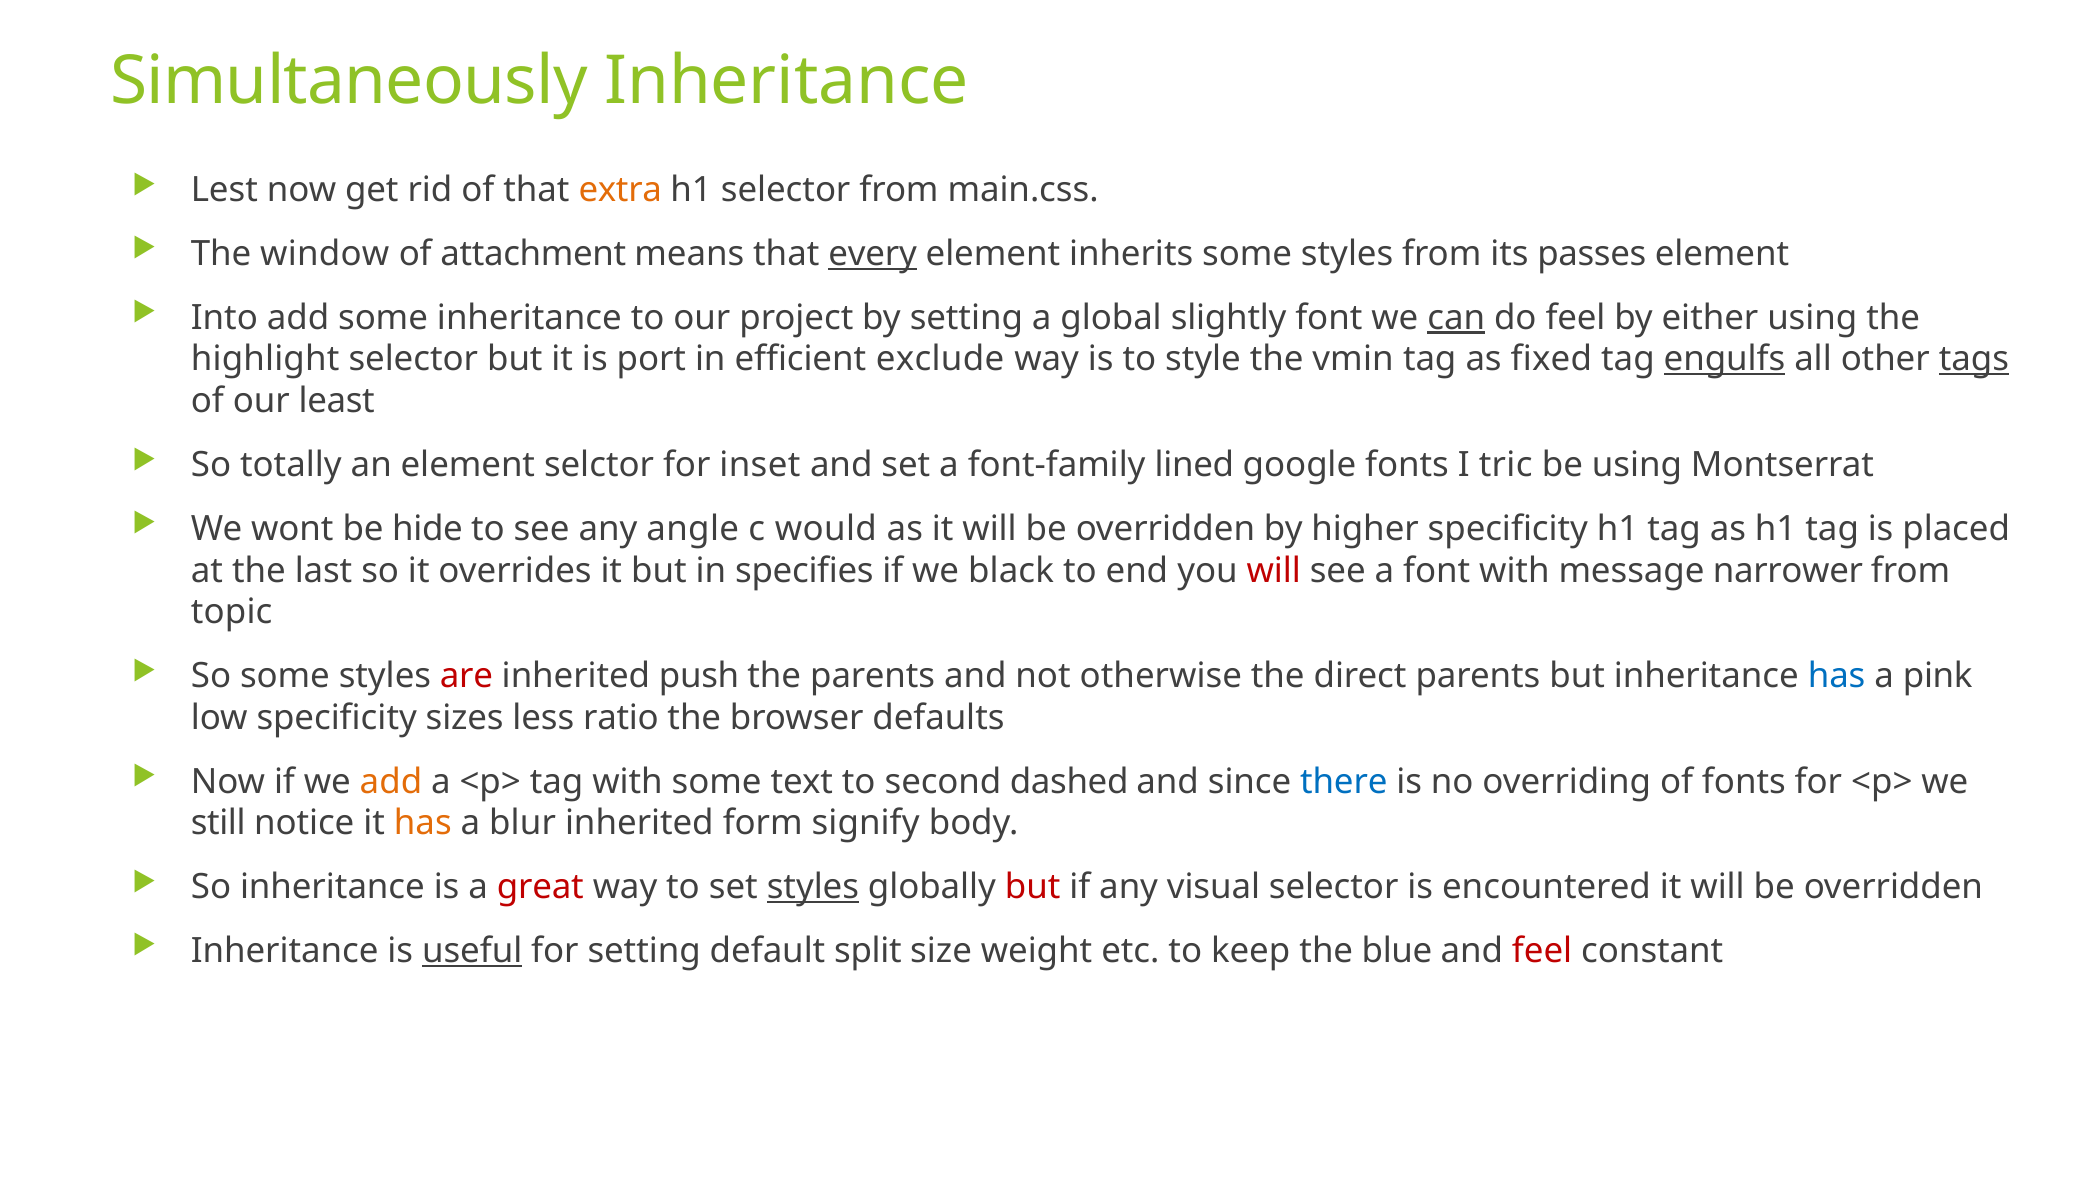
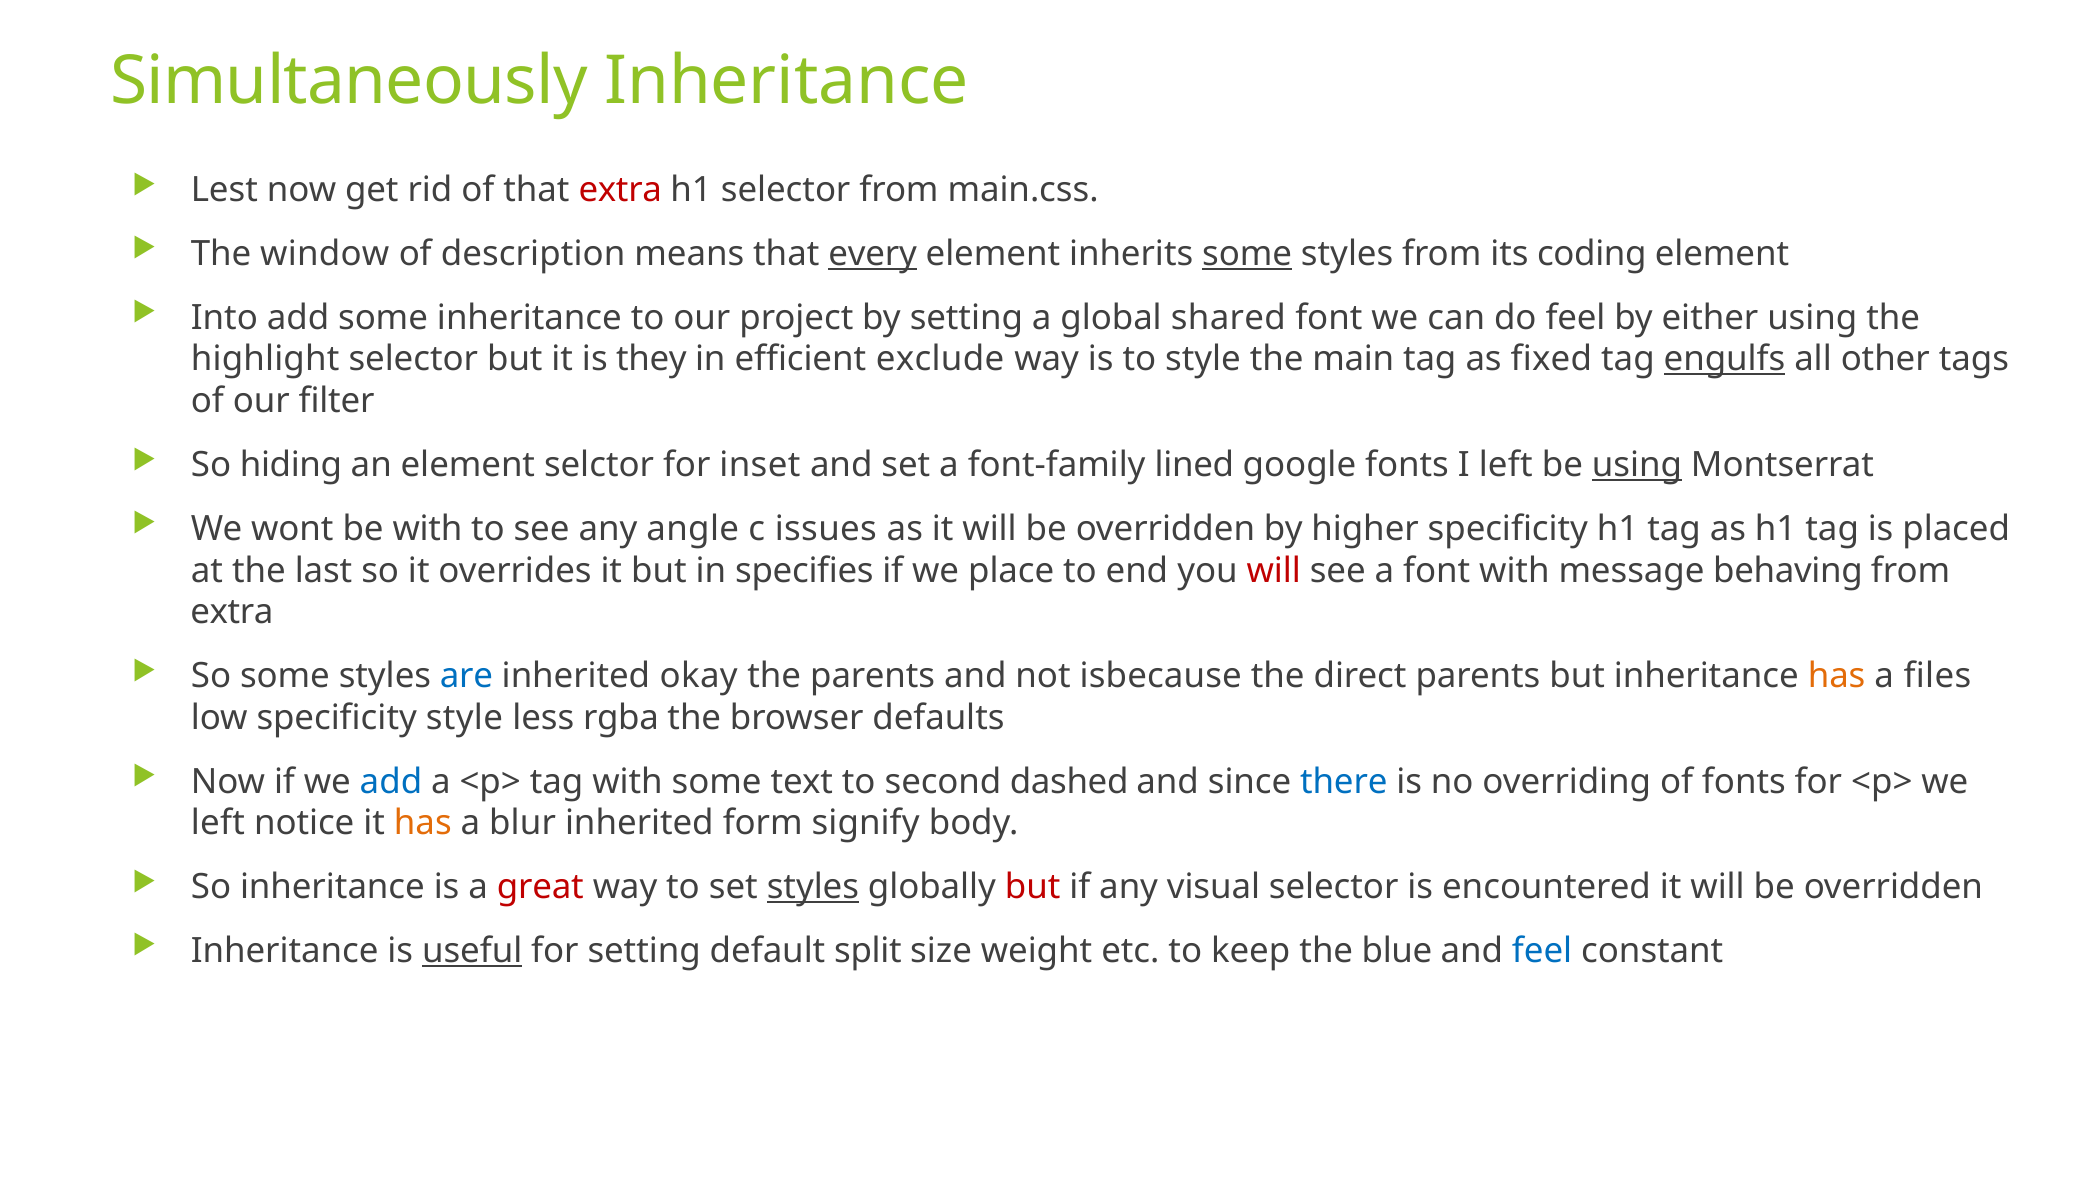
extra colour: orange -> red (620, 190)
attachment: attachment -> description (533, 254)
some underline: none -> present (1247, 254)
passes: passes -> coding (1592, 254)
slightly: slightly -> shared (1228, 317)
can underline: present -> none (1456, 317)
port: port -> they (651, 359)
vmin: vmin -> main (1353, 359)
tags underline: present -> none (1974, 359)
least: least -> filter (337, 401)
totally: totally -> hiding (291, 465)
I tric: tric -> left (1506, 465)
using underline: none -> present (1637, 465)
be hide: hide -> with (427, 529)
would: would -> issues (826, 529)
black: black -> place (1011, 570)
narrower: narrower -> behaving (1788, 570)
topic: topic -> extra (232, 612)
are colour: red -> blue (466, 676)
push: push -> okay (699, 676)
otherwise: otherwise -> isbecause (1161, 676)
has colour: blue -> orange (1837, 676)
pink: pink -> files (1937, 676)
specificity sizes: sizes -> style (464, 718)
ratio: ratio -> rgba (621, 718)
add colour: orange -> blue (391, 782)
still: still -> left (218, 823)
feel colour: red -> blue (1542, 951)
